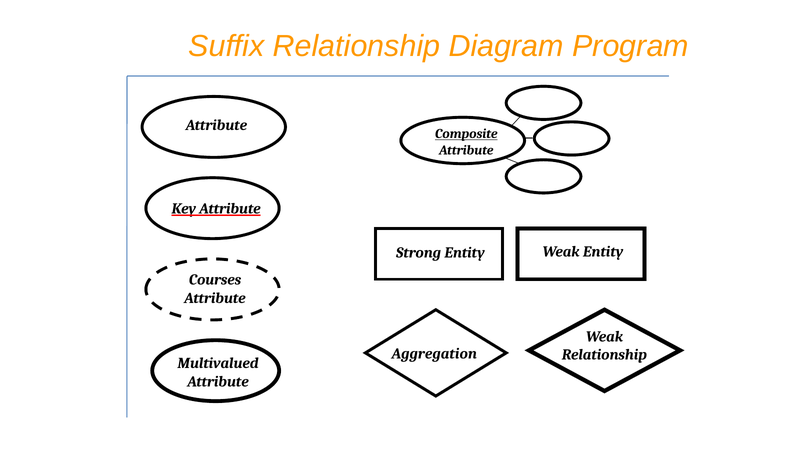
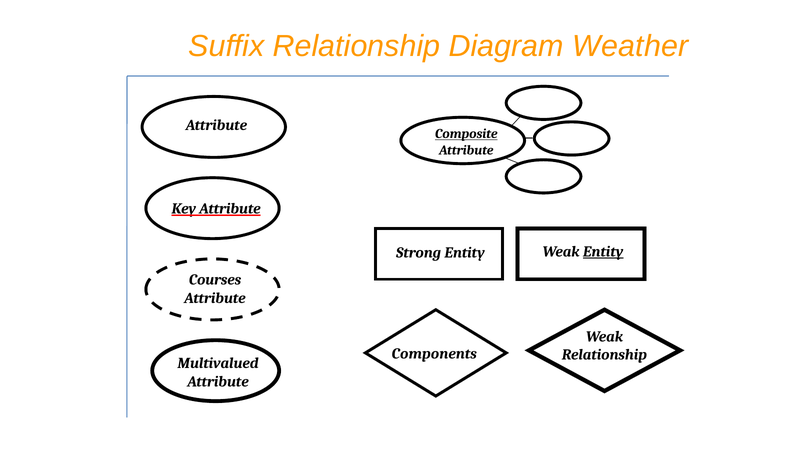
Program: Program -> Weather (630, 46)
Entity underline: none -> present (603, 251)
Aggregation: Aggregation -> Components (434, 354)
